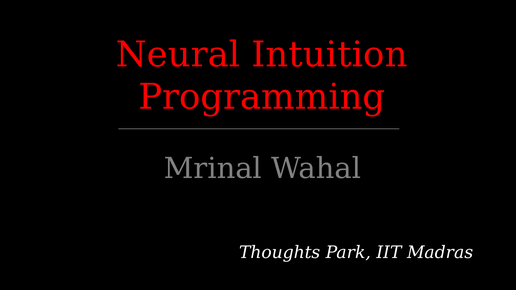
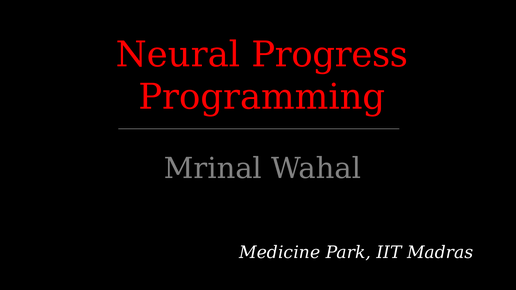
Intuition: Intuition -> Progress (330, 55)
Thoughts: Thoughts -> Medicine (280, 253)
